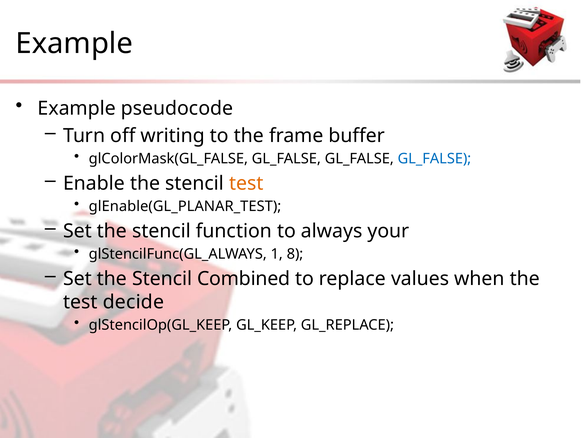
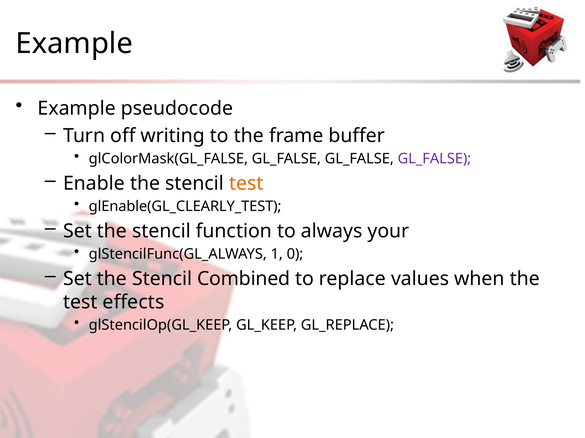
GL_FALSE colour: blue -> purple (434, 159)
glEnable(GL_PLANAR_TEST: glEnable(GL_PLANAR_TEST -> glEnable(GL_CLEARLY_TEST (185, 207)
8: 8 -> 0 (295, 255)
decide: decide -> effects (133, 303)
